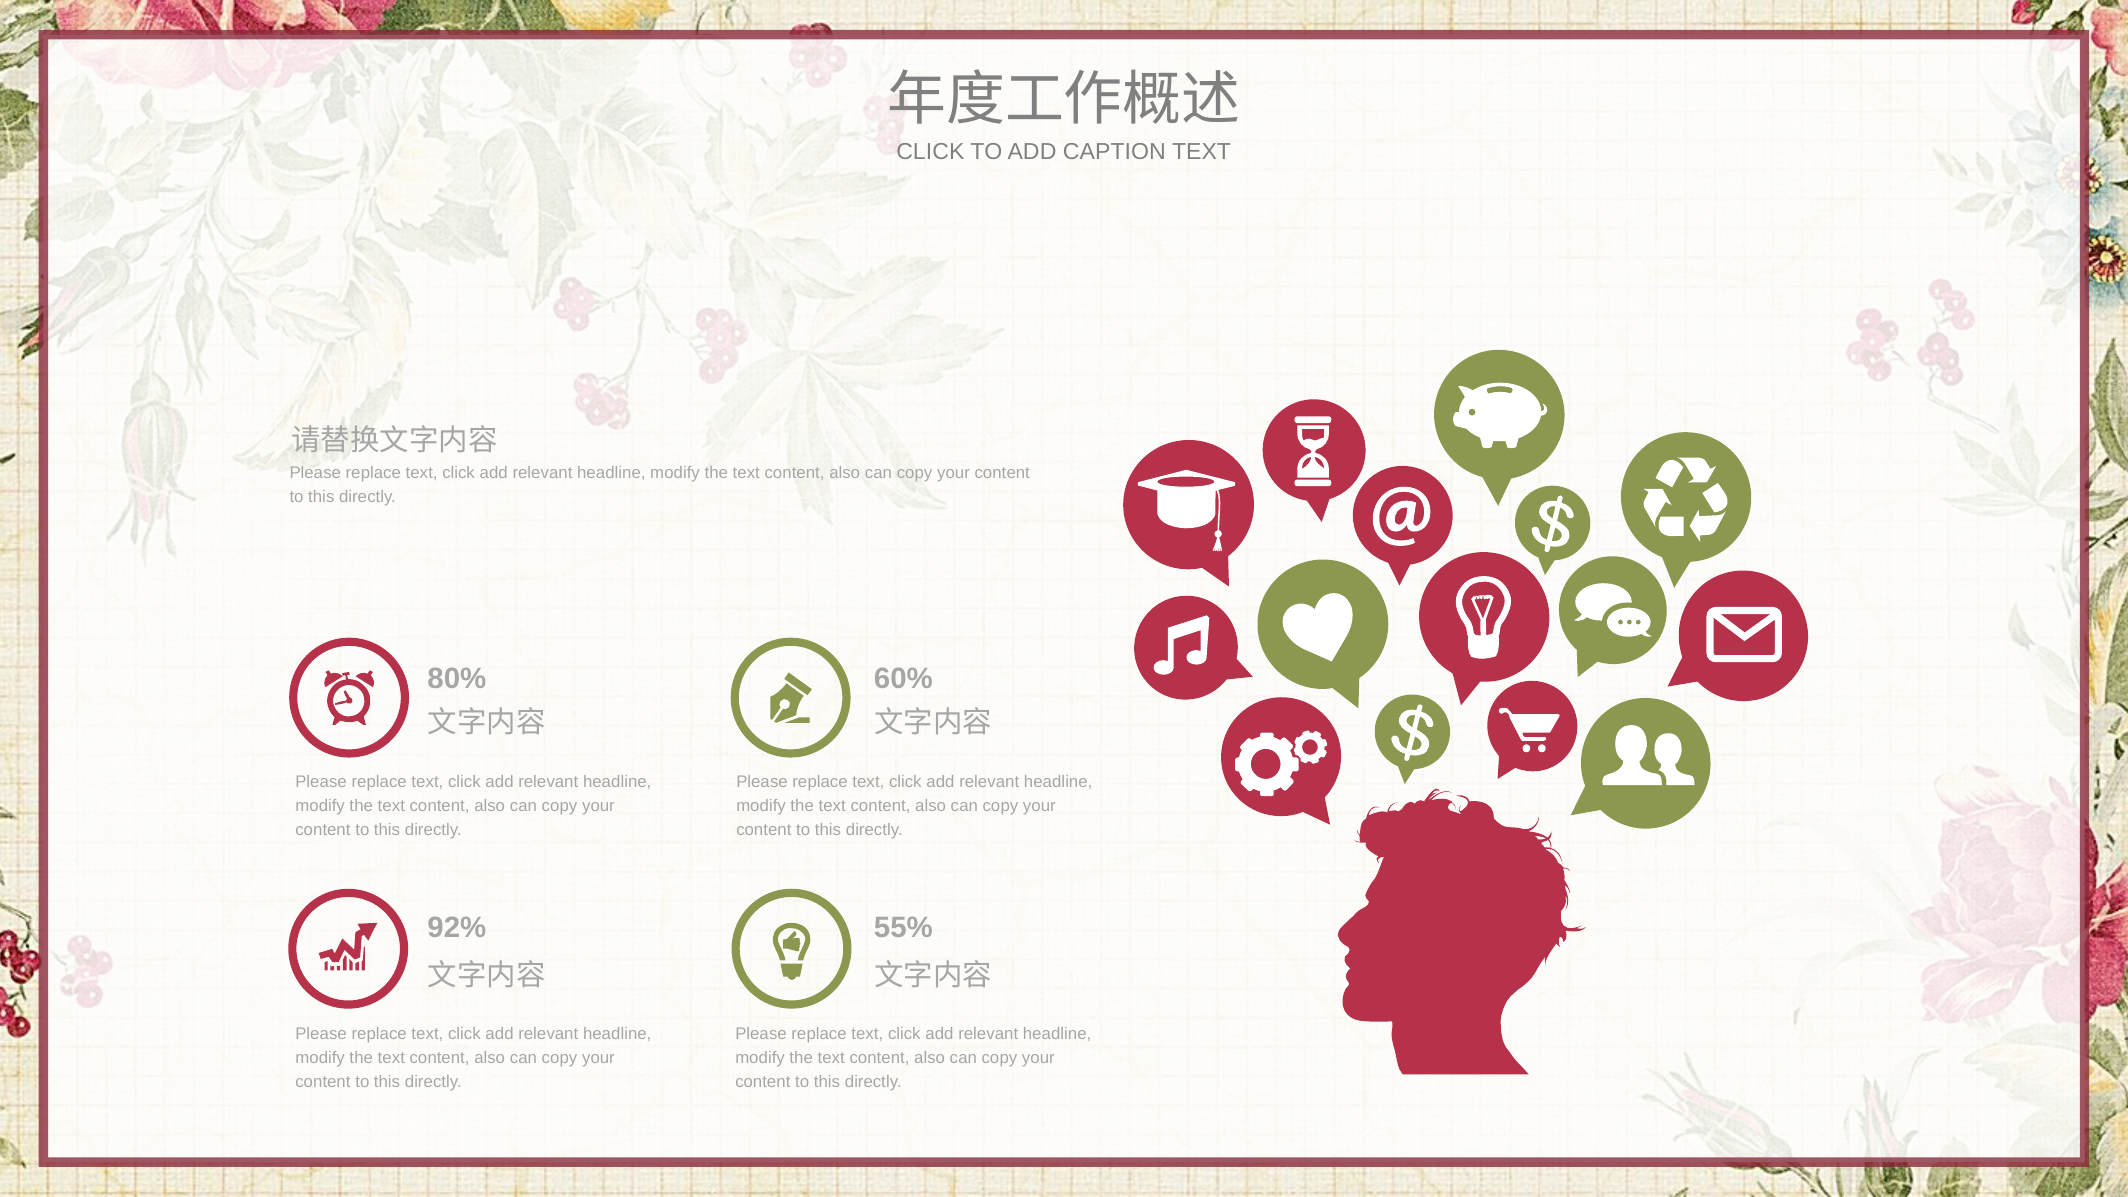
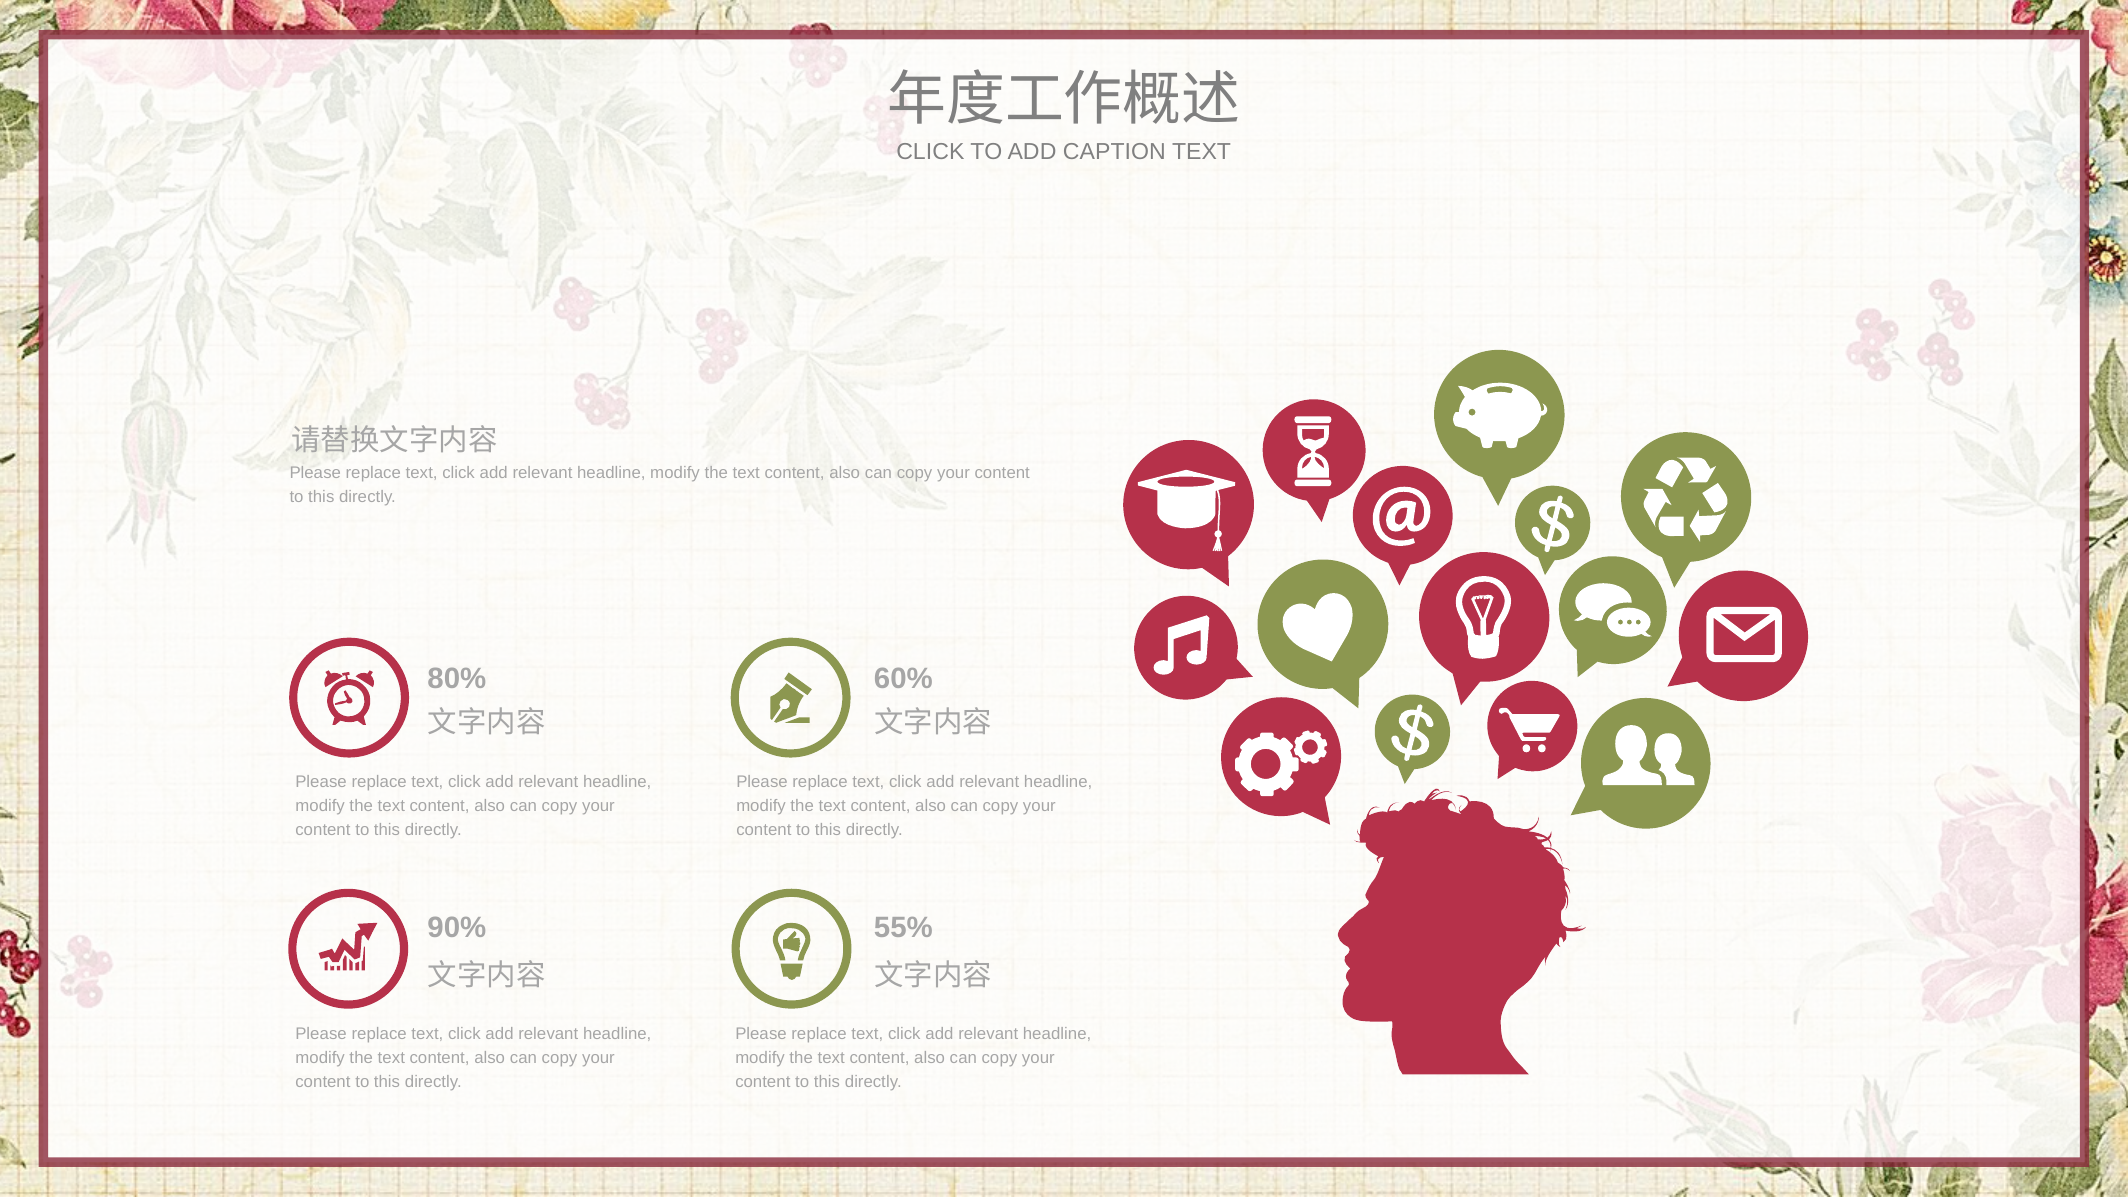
92%: 92% -> 90% (457, 928)
